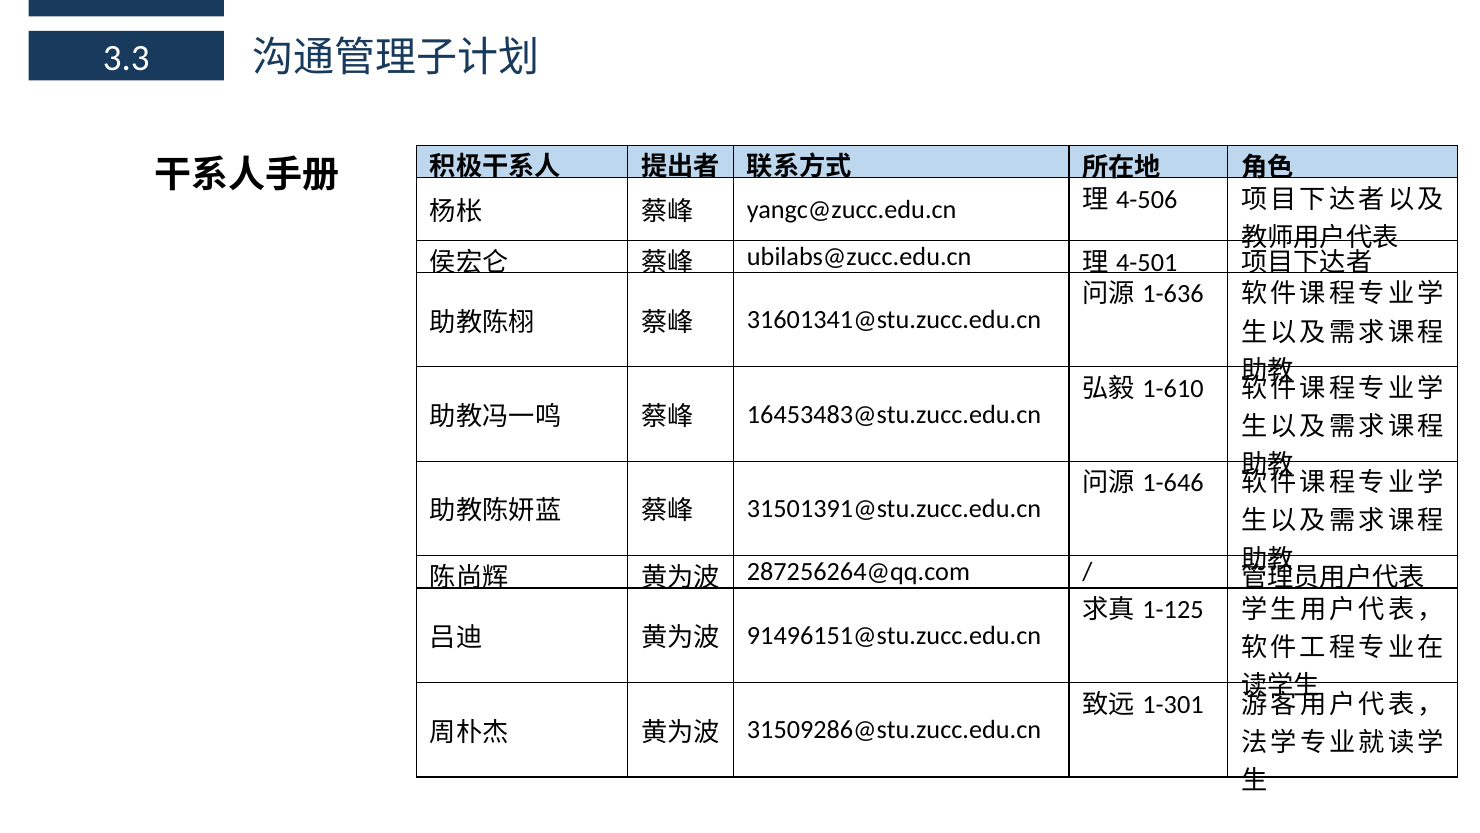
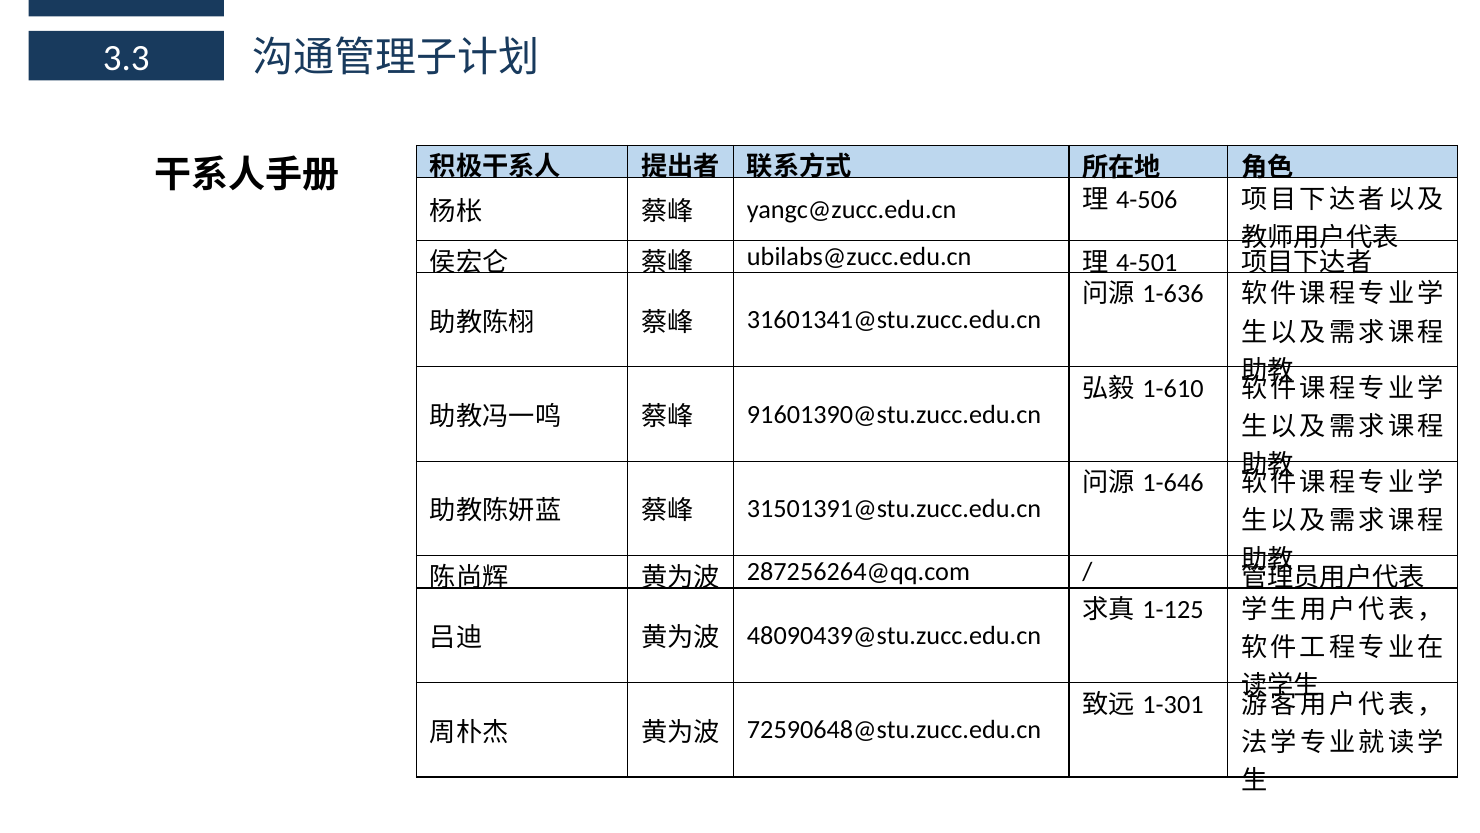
16453483@stu.zucc.edu.cn: 16453483@stu.zucc.edu.cn -> 91601390@stu.zucc.edu.cn (894, 414)
91496151@stu.zucc.edu.cn: 91496151@stu.zucc.edu.cn -> 48090439@stu.zucc.edu.cn (894, 635)
31509286@stu.zucc.edu.cn: 31509286@stu.zucc.edu.cn -> 72590648@stu.zucc.edu.cn (894, 730)
